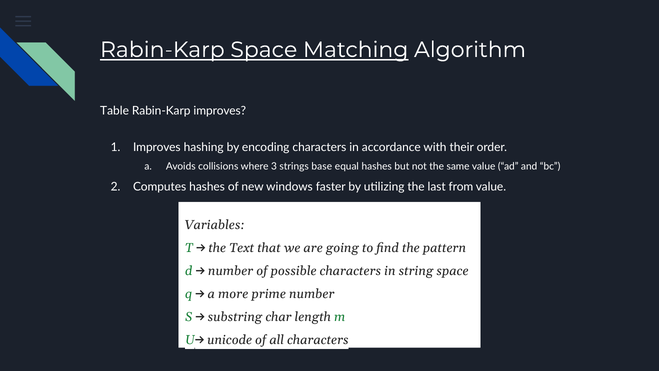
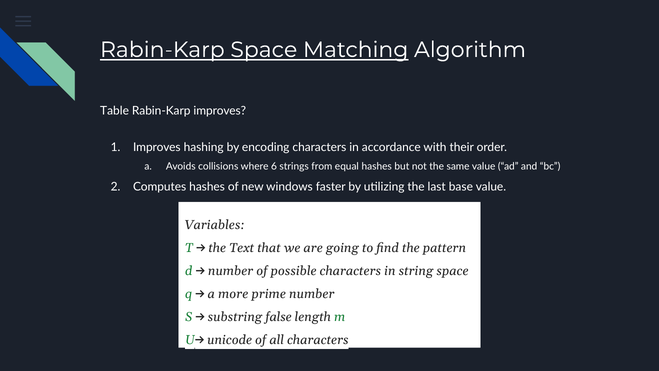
3: 3 -> 6 (274, 166)
base: base -> from (322, 166)
from: from -> base (461, 187)
char: char -> false (279, 317)
